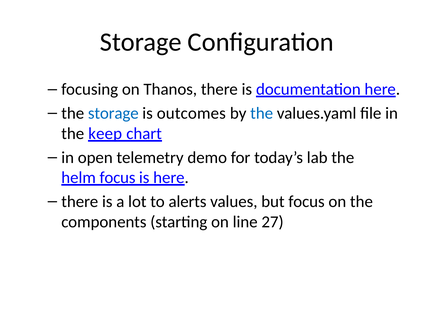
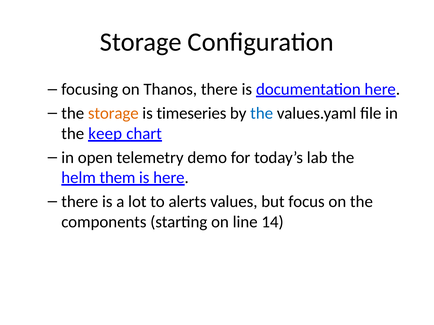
storage colour: blue -> orange (113, 113)
outcomes: outcomes -> timeseries (191, 113)
helm focus: focus -> them (117, 178)
27: 27 -> 14 (273, 222)
